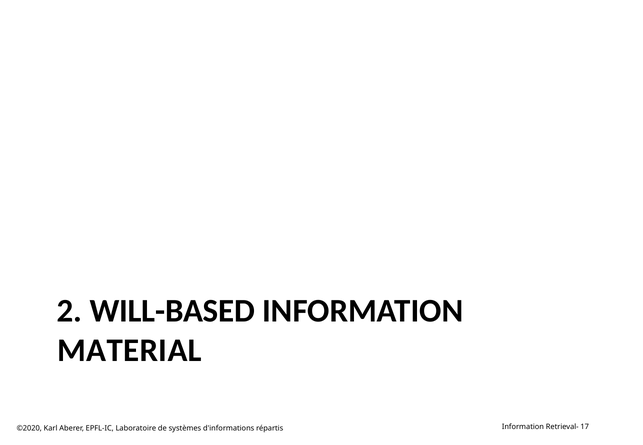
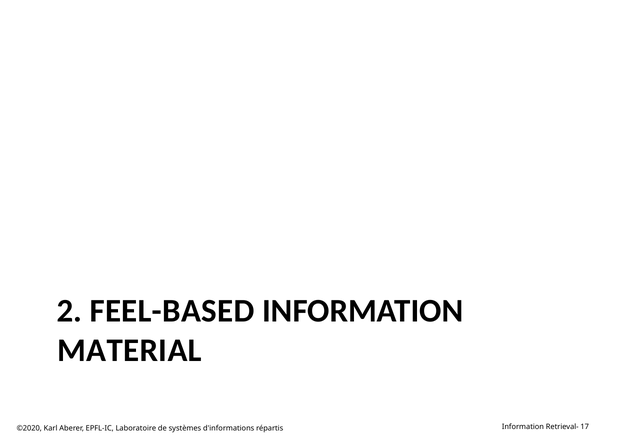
WILL-BASED: WILL-BASED -> FEEL-BASED (172, 311)
